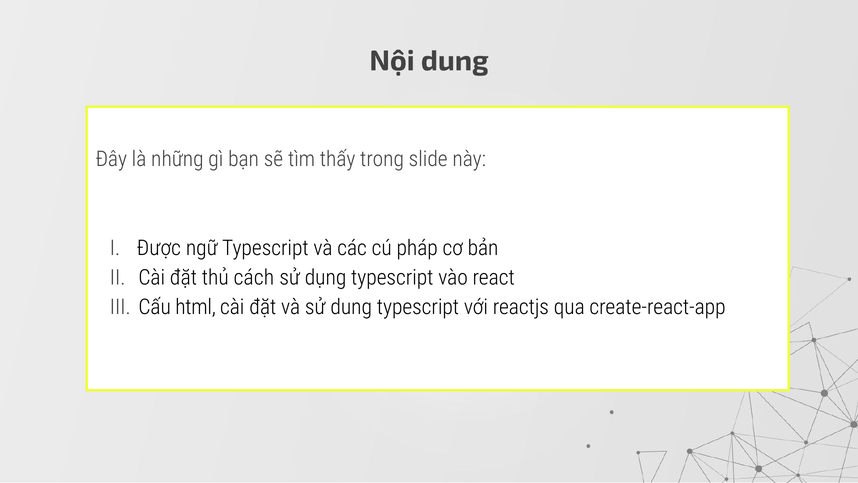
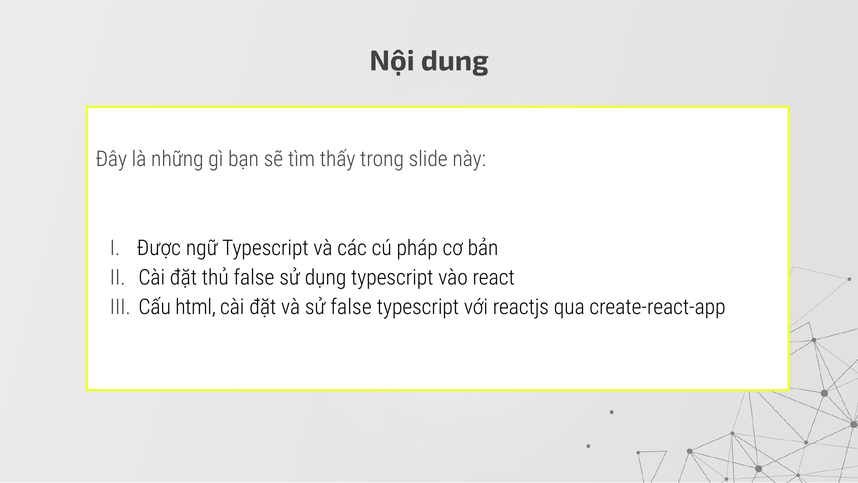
thủ cách: cách -> false (254, 278)
sử dung: dung -> false (351, 307)
